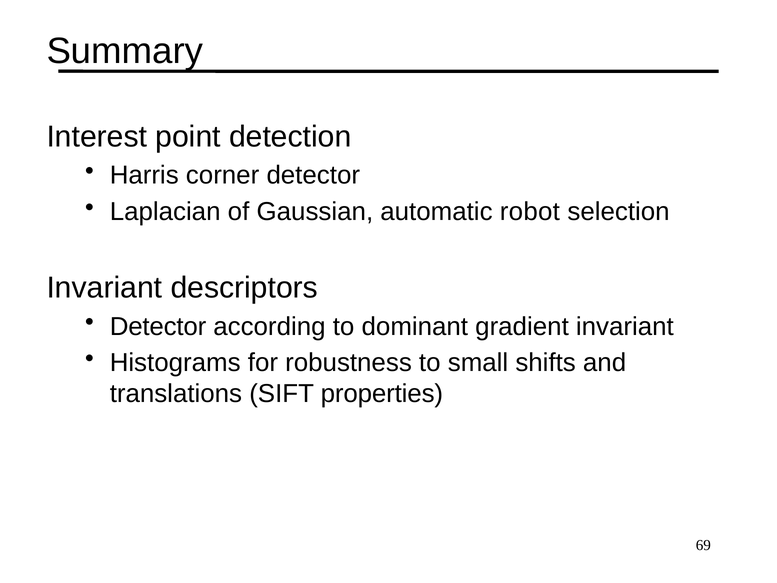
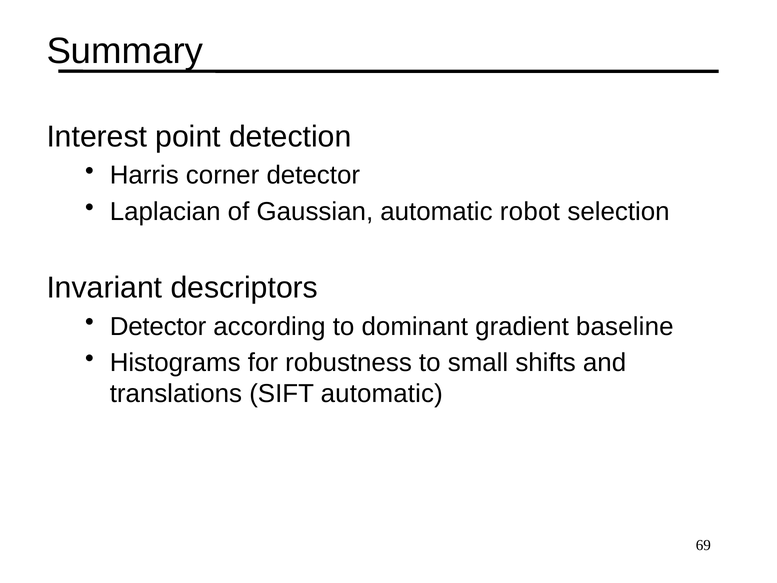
gradient invariant: invariant -> baseline (625, 326)
SIFT properties: properties -> automatic (382, 394)
